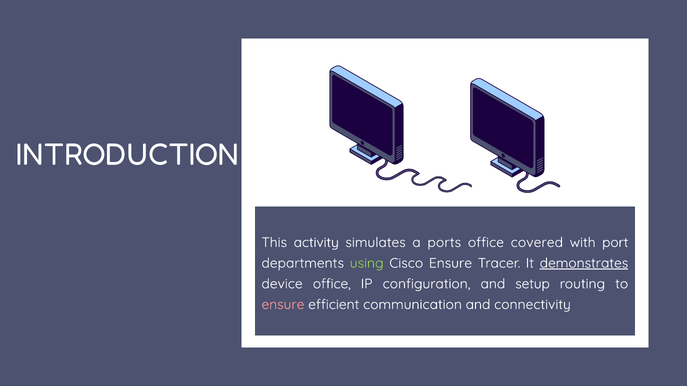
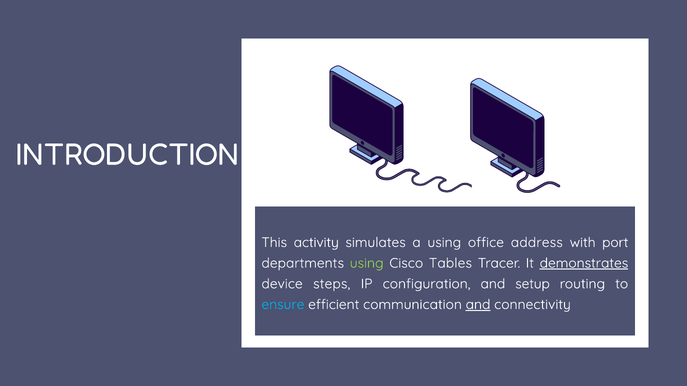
a ports: ports -> using (444, 243)
covered: covered -> address (537, 243)
Cisco Ensure: Ensure -> Tables (450, 263)
device office: office -> steps (332, 284)
ensure colour: pink -> light blue (283, 305)
and underline: none -> present (478, 305)
